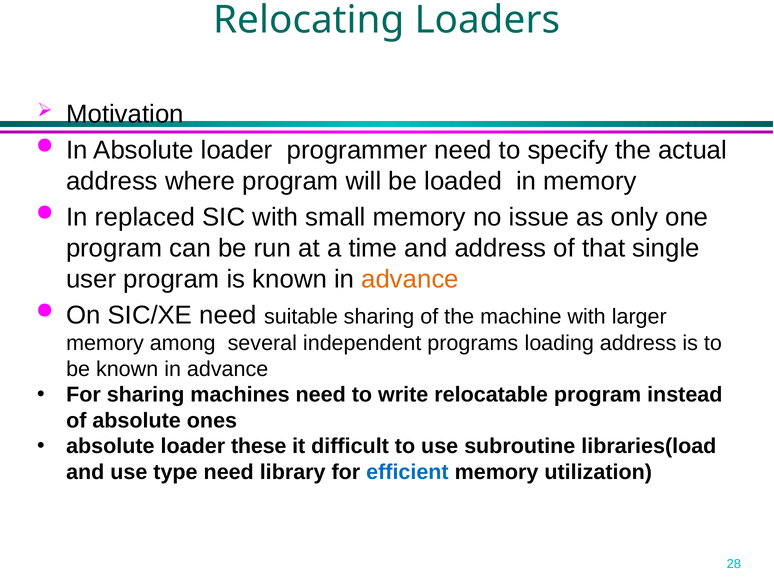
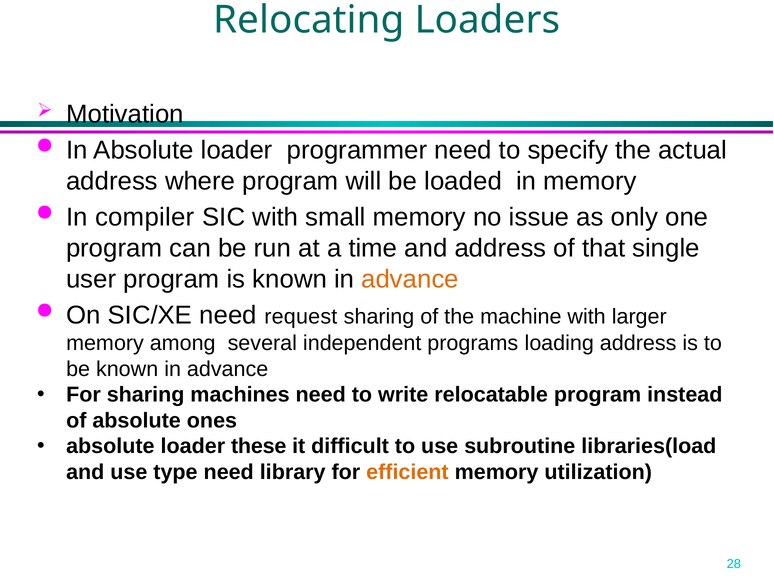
replaced: replaced -> compiler (145, 217)
suitable: suitable -> request (301, 317)
efficient colour: blue -> orange (407, 473)
